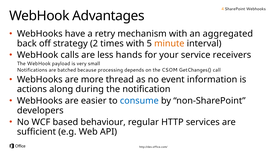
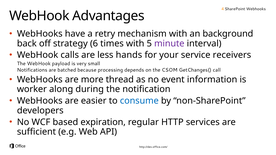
aggregated: aggregated -> background (228, 34)
2: 2 -> 6 (94, 44)
minute colour: orange -> purple (169, 44)
actions: actions -> worker (32, 89)
behaviour: behaviour -> expiration (103, 122)
